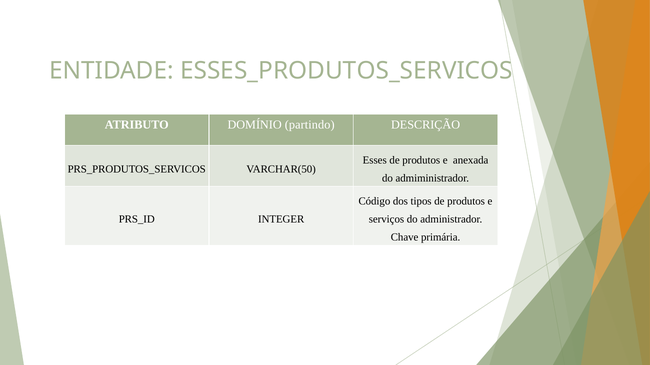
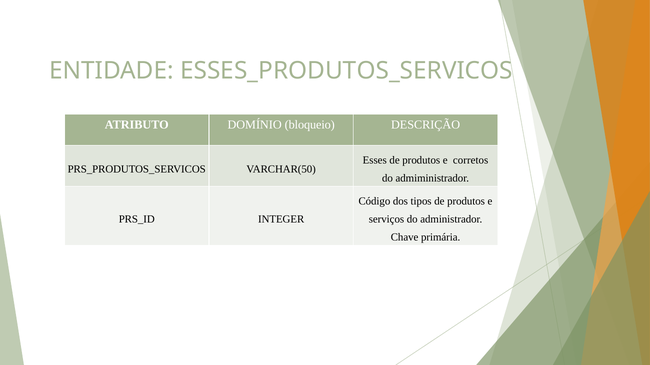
partindo: partindo -> bloqueio (310, 125)
anexada: anexada -> corretos (471, 160)
